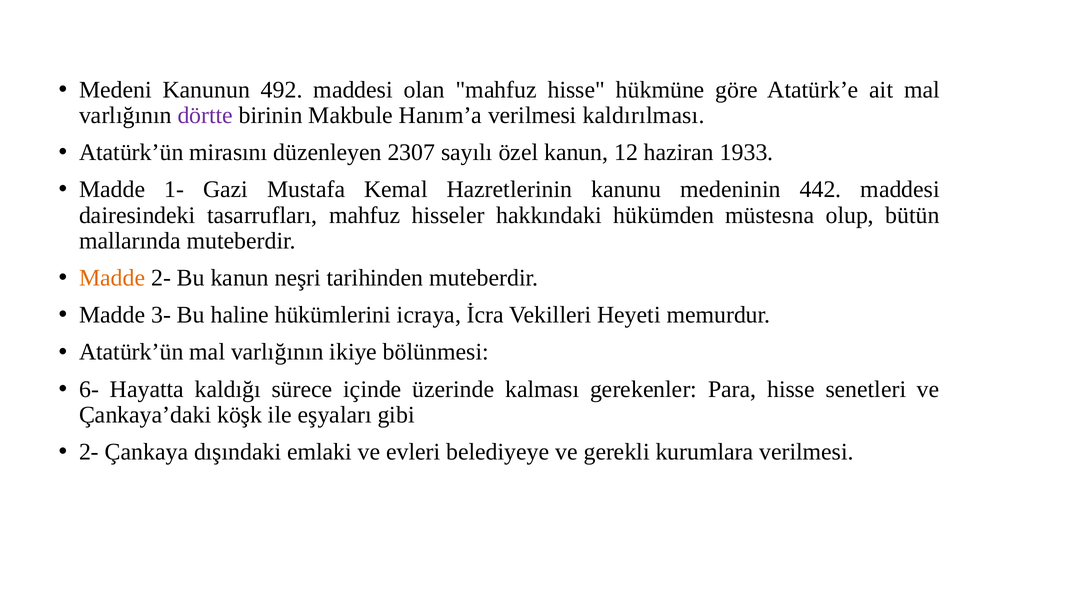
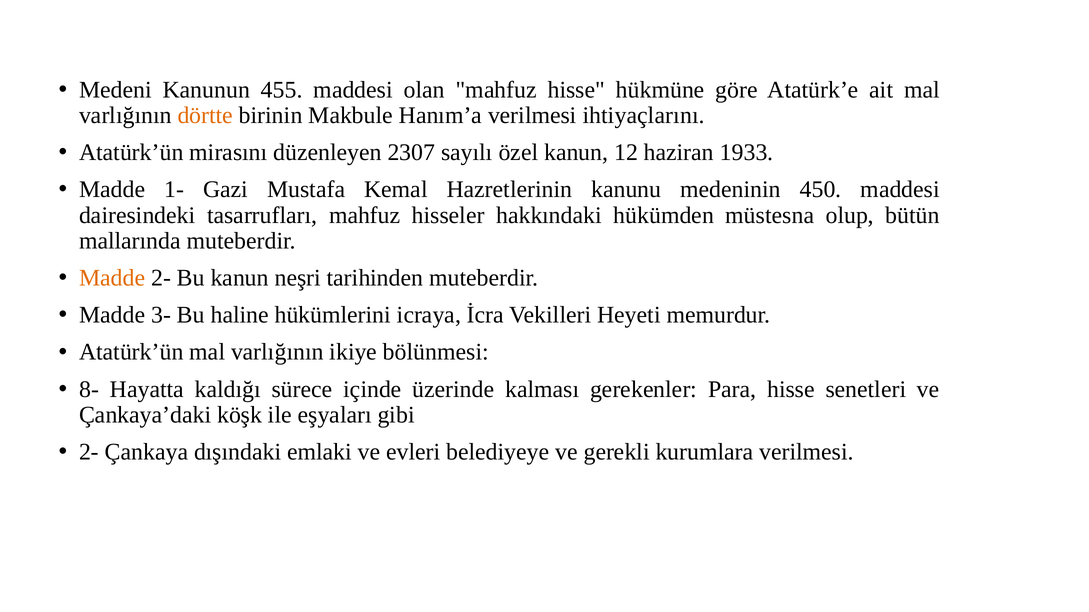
492: 492 -> 455 (282, 90)
dörtte colour: purple -> orange (205, 116)
kaldırılması: kaldırılması -> ihtiyaçlarını (644, 116)
442: 442 -> 450 (821, 190)
6-: 6- -> 8- (89, 390)
